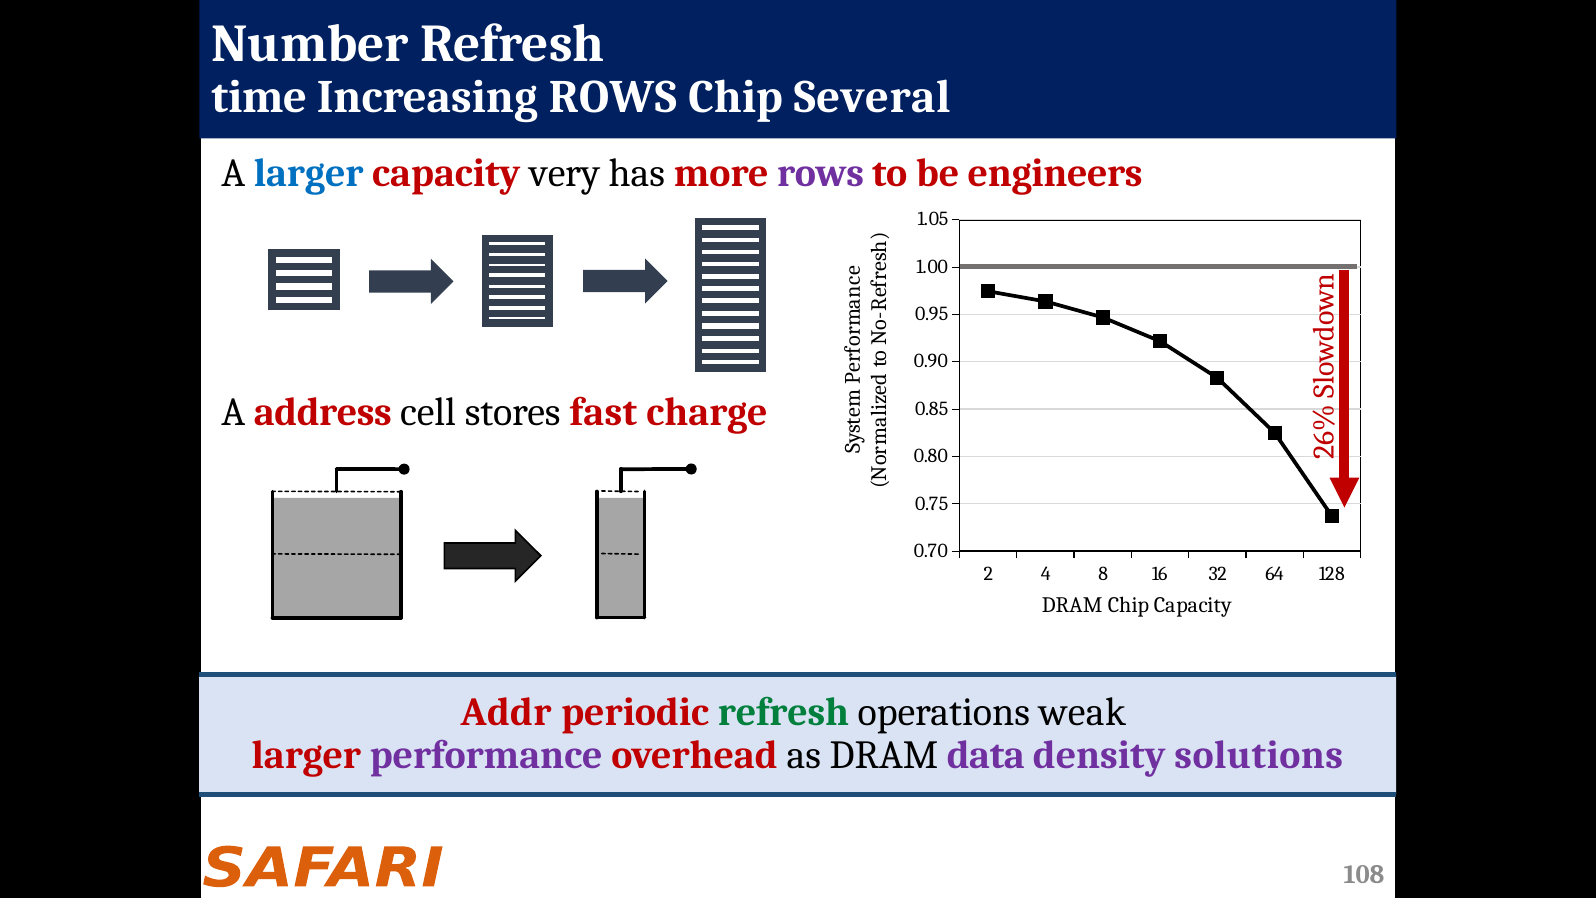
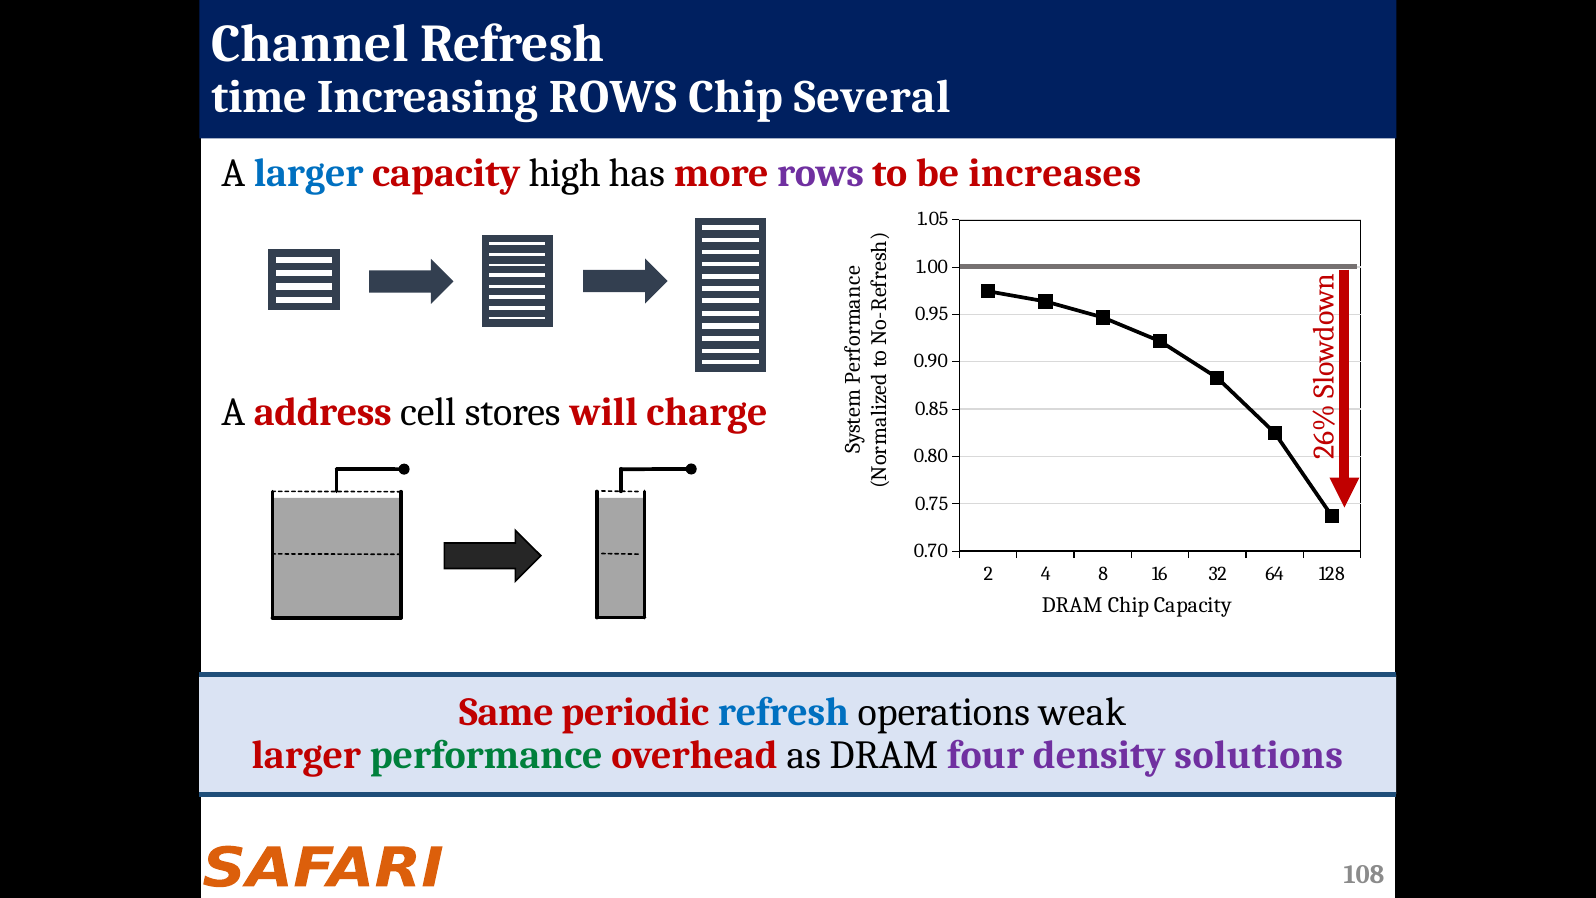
Number: Number -> Channel (310, 44)
very: very -> high (565, 173)
engineers: engineers -> increases (1055, 173)
fast: fast -> will (604, 412)
Addr: Addr -> Same (506, 712)
refresh colour: green -> blue (783, 712)
performance colour: purple -> green (486, 756)
data: data -> four (986, 756)
